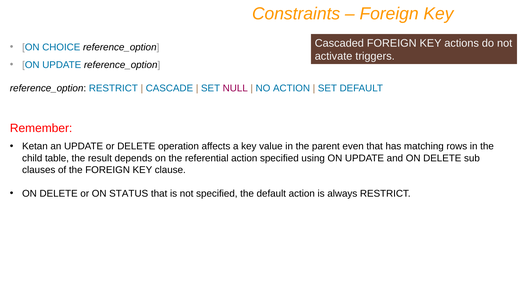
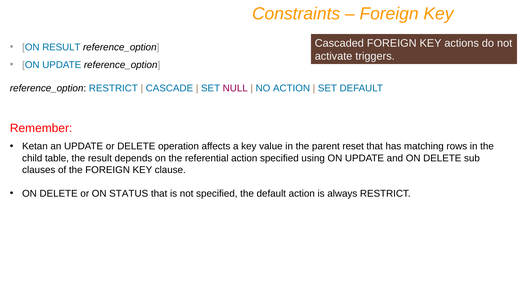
ON CHOICE: CHOICE -> RESULT (61, 47)
even: even -> reset (353, 146)
